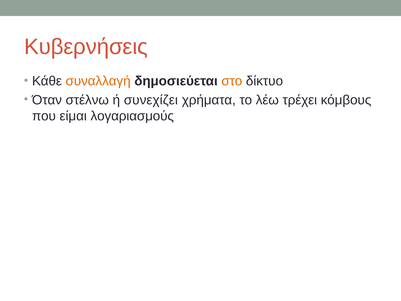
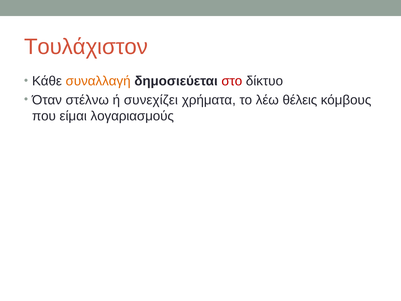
Κυβερνήσεις: Κυβερνήσεις -> Τουλάχιστον (86, 47)
στο colour: orange -> red (232, 81)
τρέχει: τρέχει -> θέλεις (300, 100)
